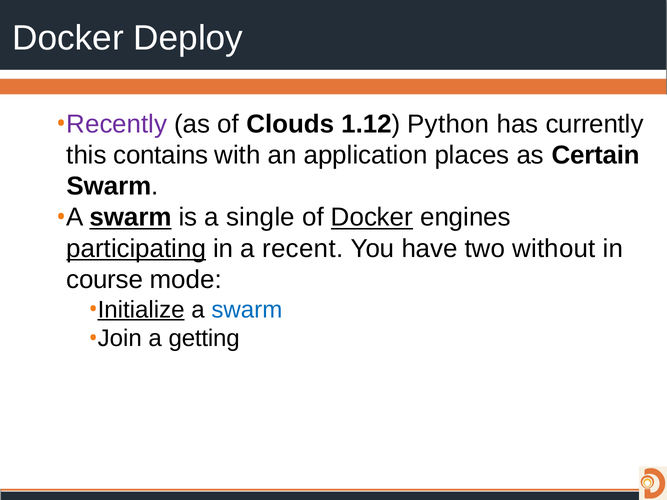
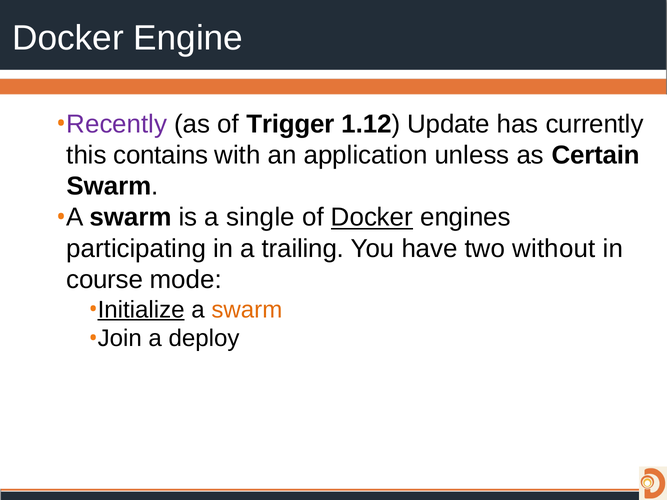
Deploy: Deploy -> Engine (188, 38)
Clouds: Clouds -> Trigger (290, 124)
Python: Python -> Update (449, 124)
places: places -> unless (472, 155)
swarm underline: present -> none (130, 218)
participating underline: present -> none (136, 249)
recent: recent -> trailing (303, 249)
swarm colour: blue -> orange (247, 310)
getting: getting -> deploy (204, 339)
